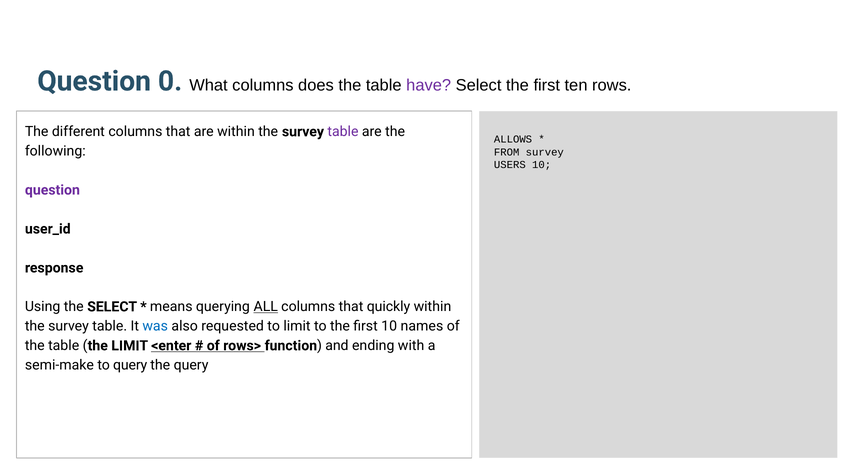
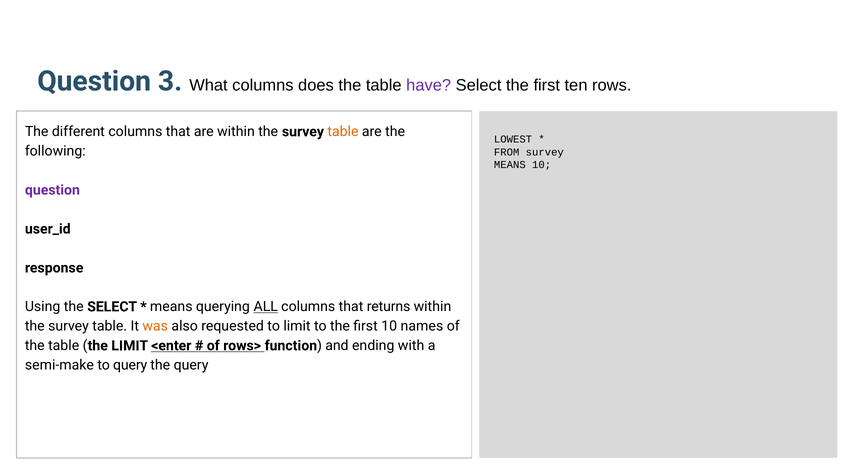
0: 0 -> 3 (170, 81)
table colour: purple -> orange (343, 132)
ALLOWS: ALLOWS -> LOWEST (513, 139)
USERS: USERS -> MEANS (510, 165)
quickly: quickly -> returns (389, 307)
was colour: blue -> orange (155, 326)
